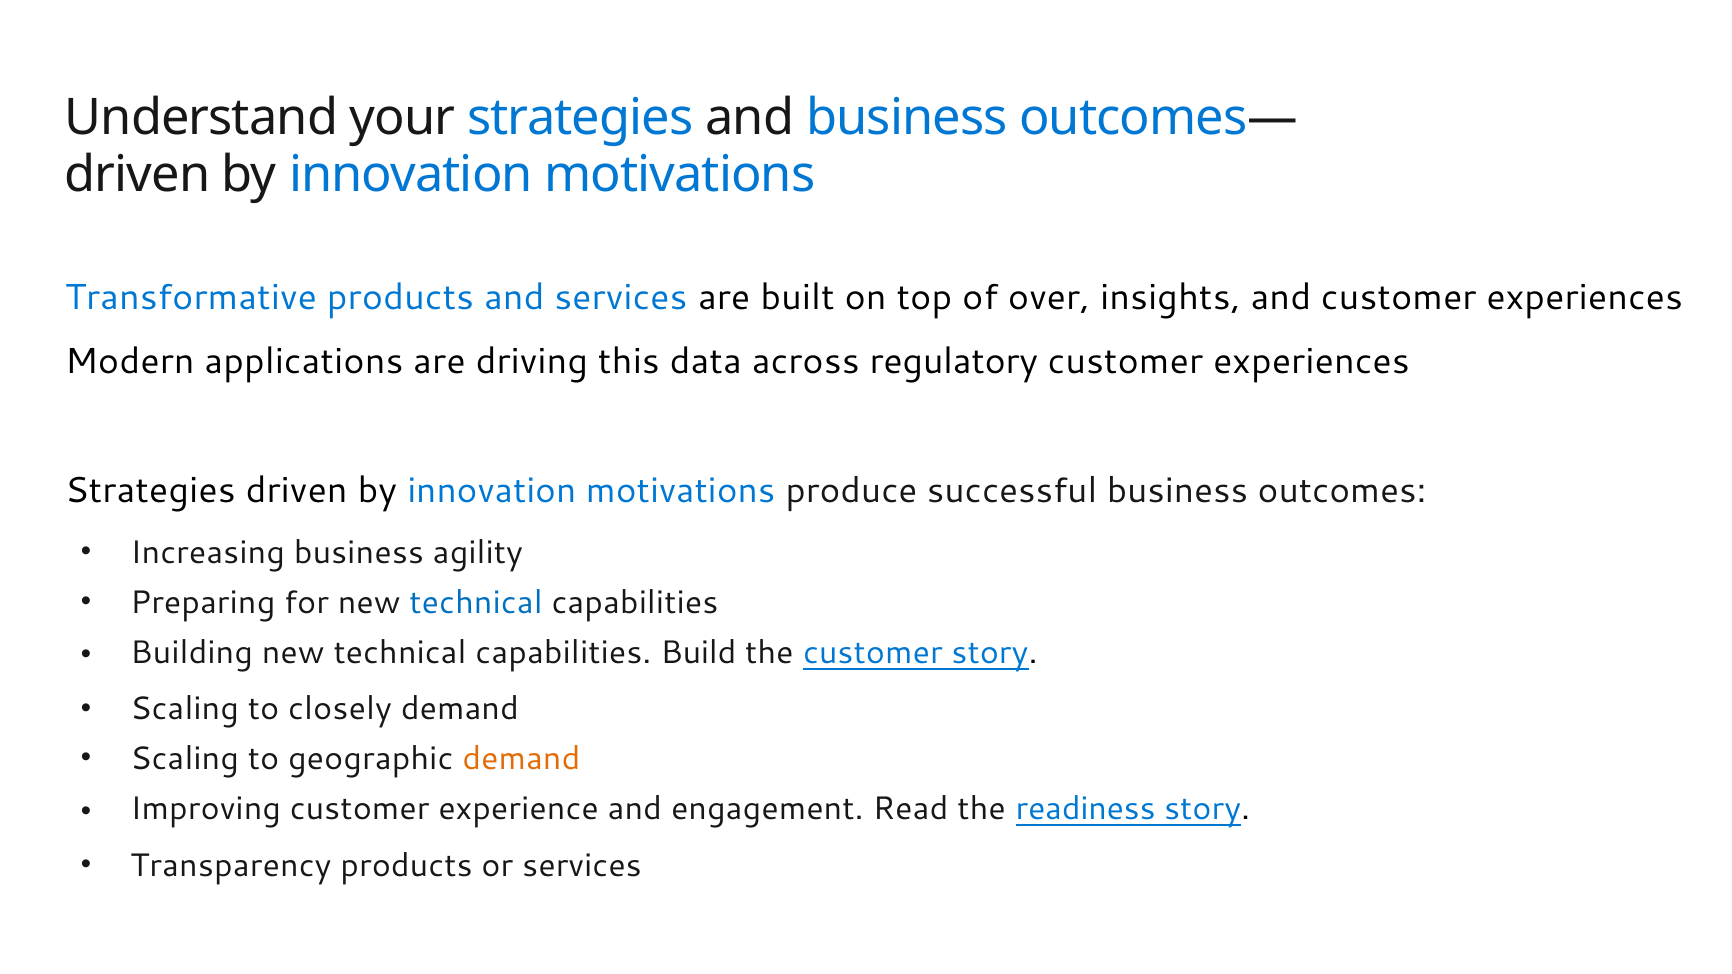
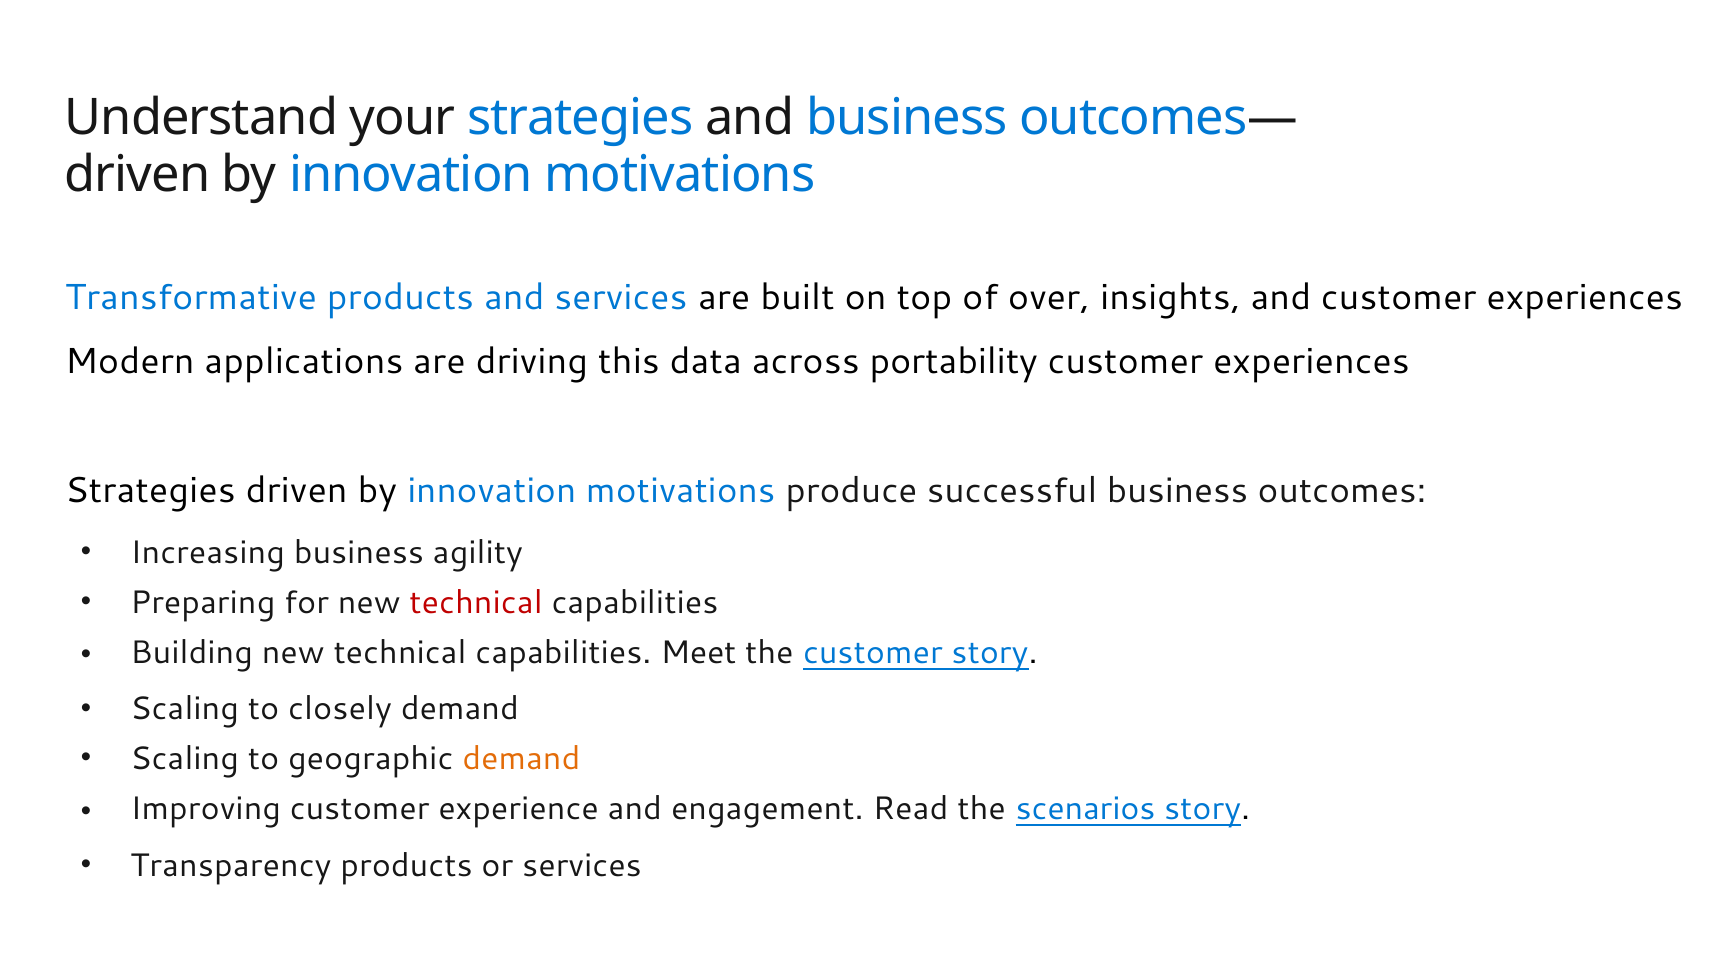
regulatory: regulatory -> portability (954, 362)
technical colour: blue -> red (476, 603)
Build: Build -> Meet (698, 653)
readiness: readiness -> scenarios (1086, 809)
